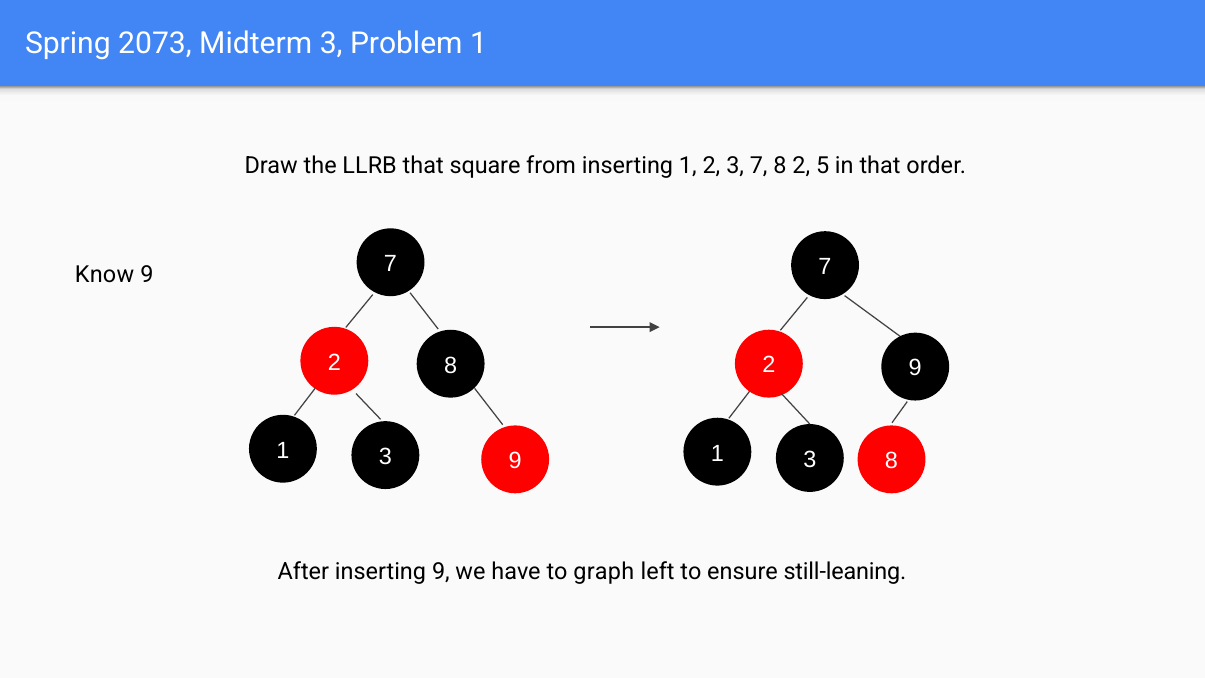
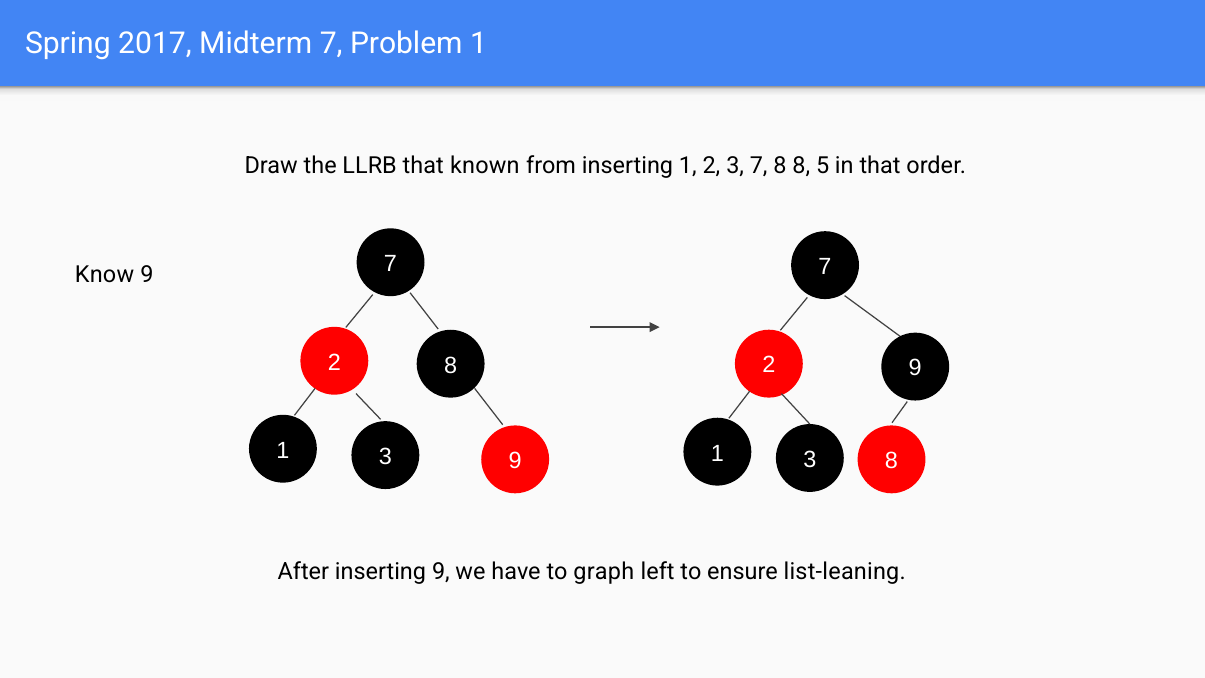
2073: 2073 -> 2017 (155, 44)
Midterm 3: 3 -> 7 (331, 44)
square: square -> known (485, 166)
8 2: 2 -> 8 (801, 166)
still-leaning: still-leaning -> list-leaning (845, 572)
